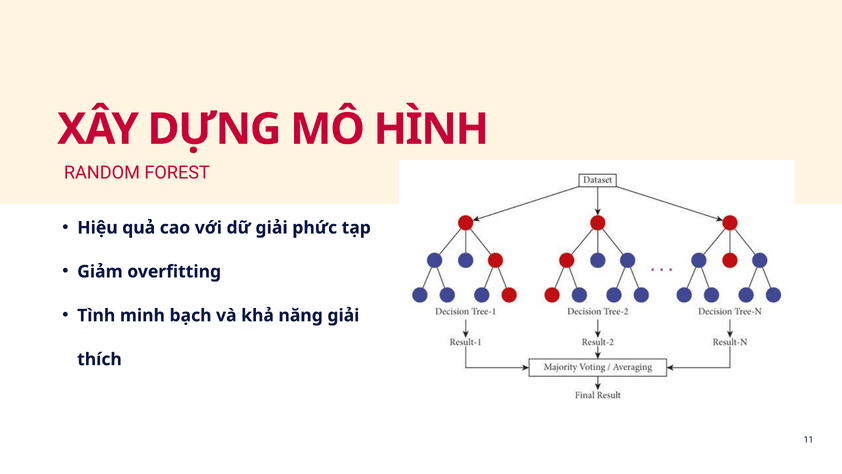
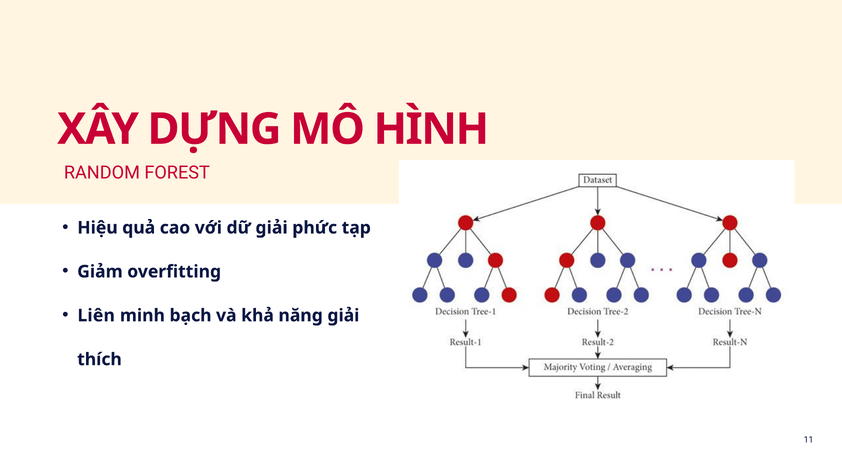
Tình: Tình -> Liên (96, 315)
